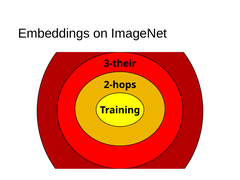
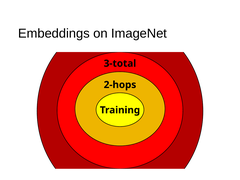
3-their: 3-their -> 3-total (120, 63)
